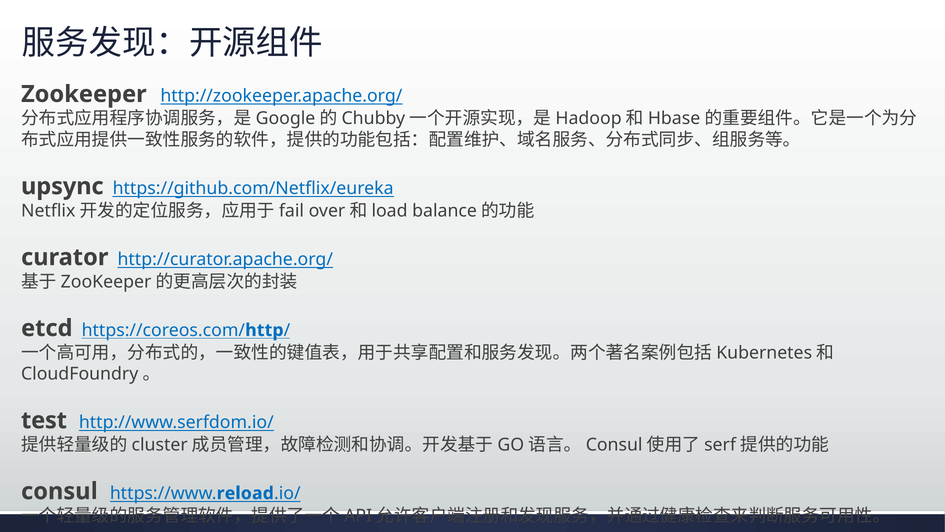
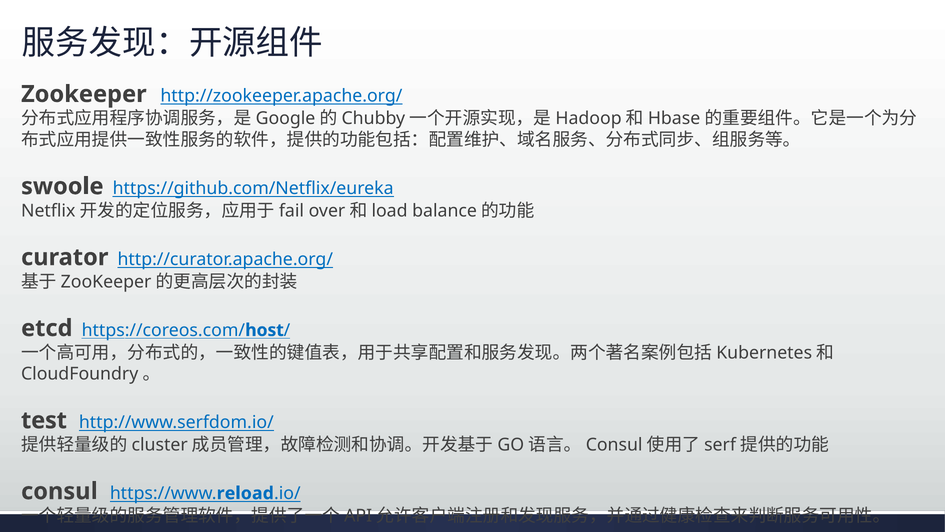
upsync: upsync -> swoole (62, 186)
http: http -> host (265, 330)
